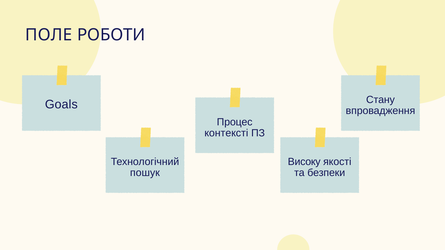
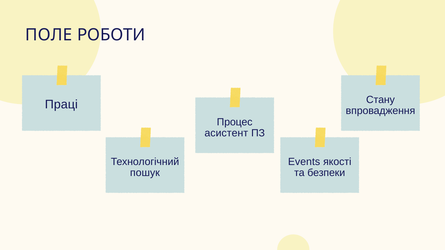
Goals: Goals -> Праці (61, 105)
контексті: контексті -> асистент (226, 133)
Високу: Високу -> Events (304, 162)
